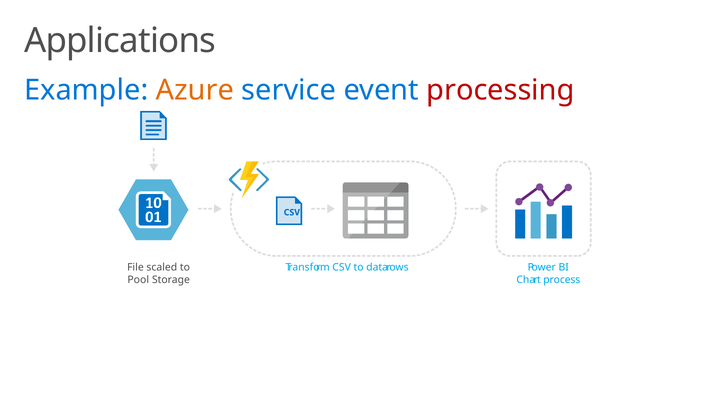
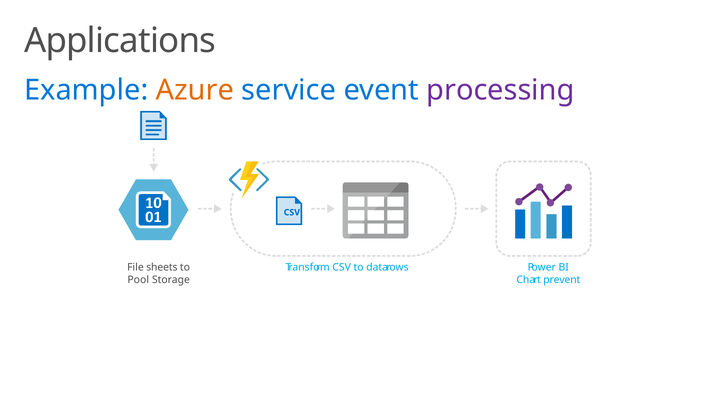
processing colour: red -> purple (500, 90)
scaled: scaled -> sheets (162, 268)
process: process -> prevent (562, 280)
